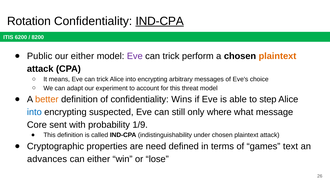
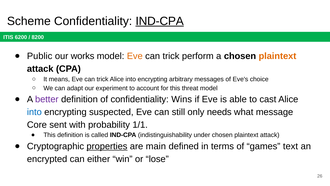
Rotation: Rotation -> Scheme (29, 21)
our either: either -> works (83, 56)
Eve colour: purple -> orange (135, 56)
better colour: orange -> purple (47, 99)
step: step -> cast (268, 99)
where: where -> needs (219, 112)
1/9: 1/9 -> 1/1 (140, 125)
properties underline: none -> present (107, 146)
need: need -> main (156, 146)
advances: advances -> encrypted (47, 159)
